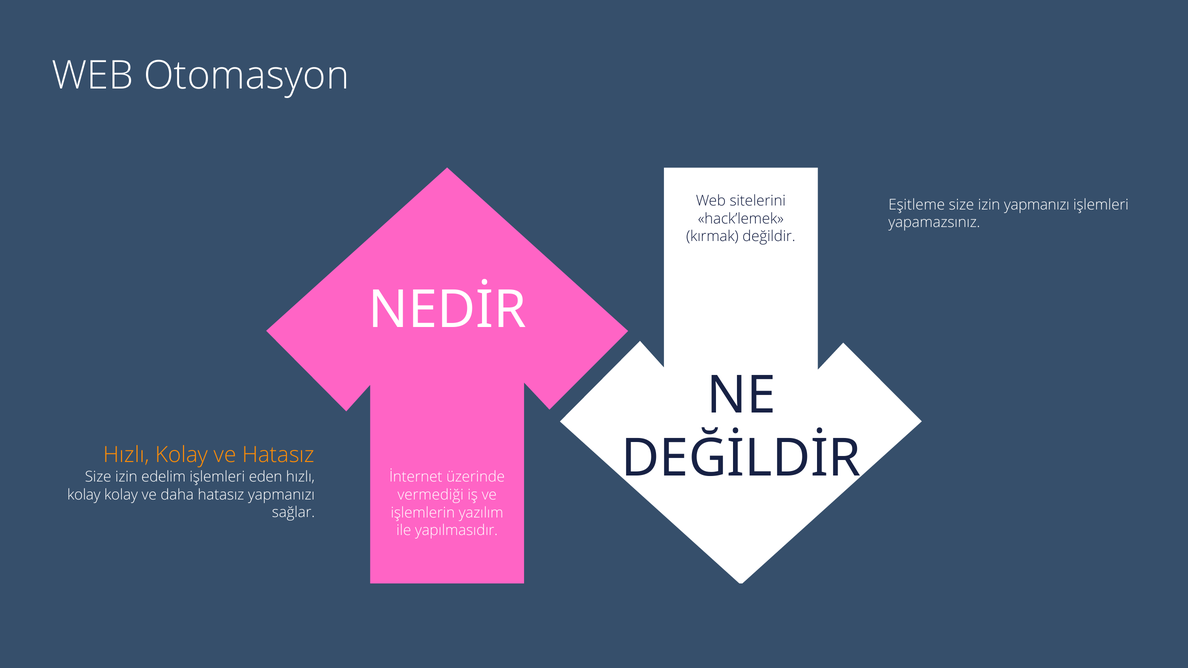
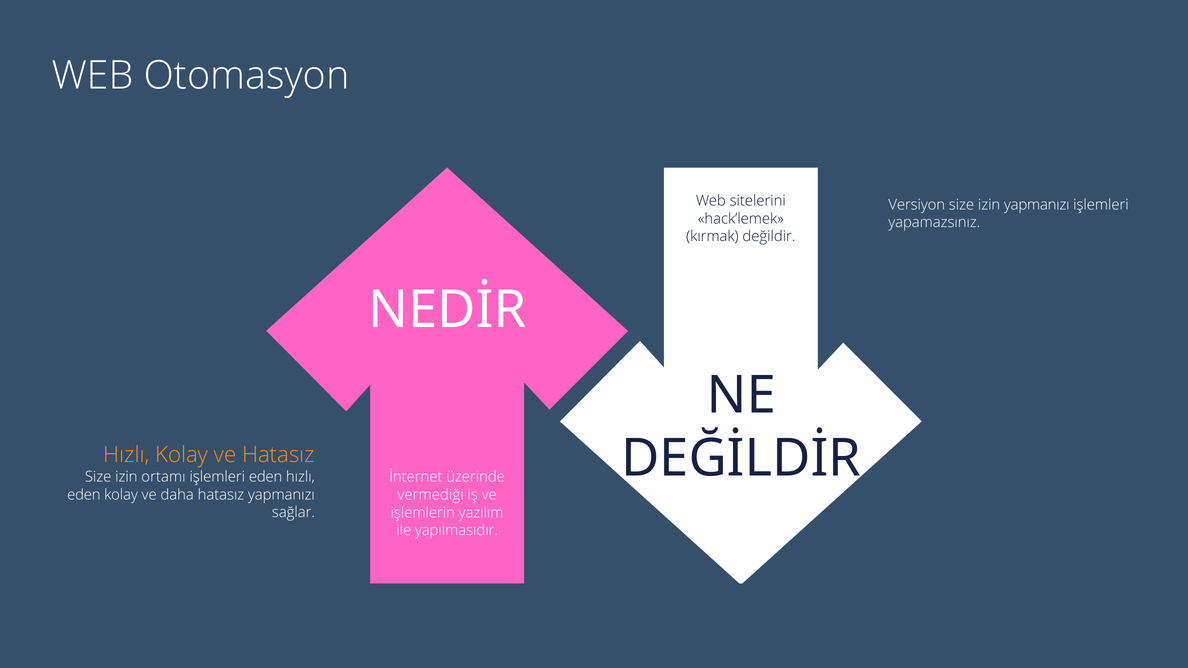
Eşitleme: Eşitleme -> Versiyon (917, 205)
edelim: edelim -> ortamı (163, 477)
kolay: kolay -> eden (84, 495)
